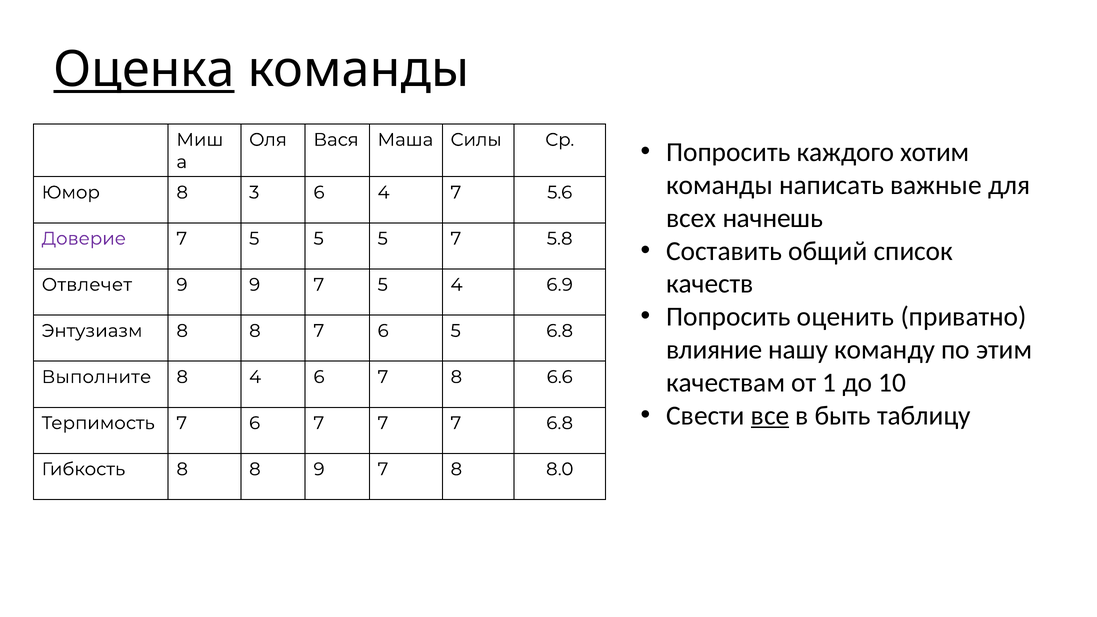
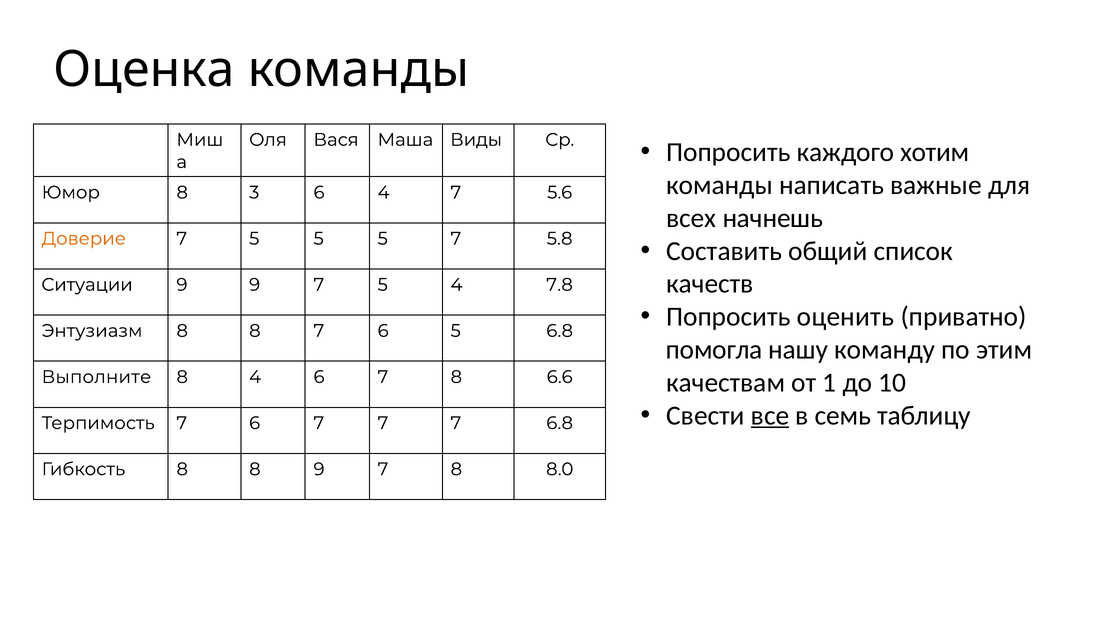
Оценка underline: present -> none (144, 70)
Силы: Силы -> Виды (476, 140)
Доверие colour: purple -> orange (84, 239)
Отвлечет: Отвлечет -> Ситуации (87, 285)
6.9: 6.9 -> 7.8 (560, 285)
влияние: влияние -> помогла (714, 350)
быть: быть -> семь (843, 416)
